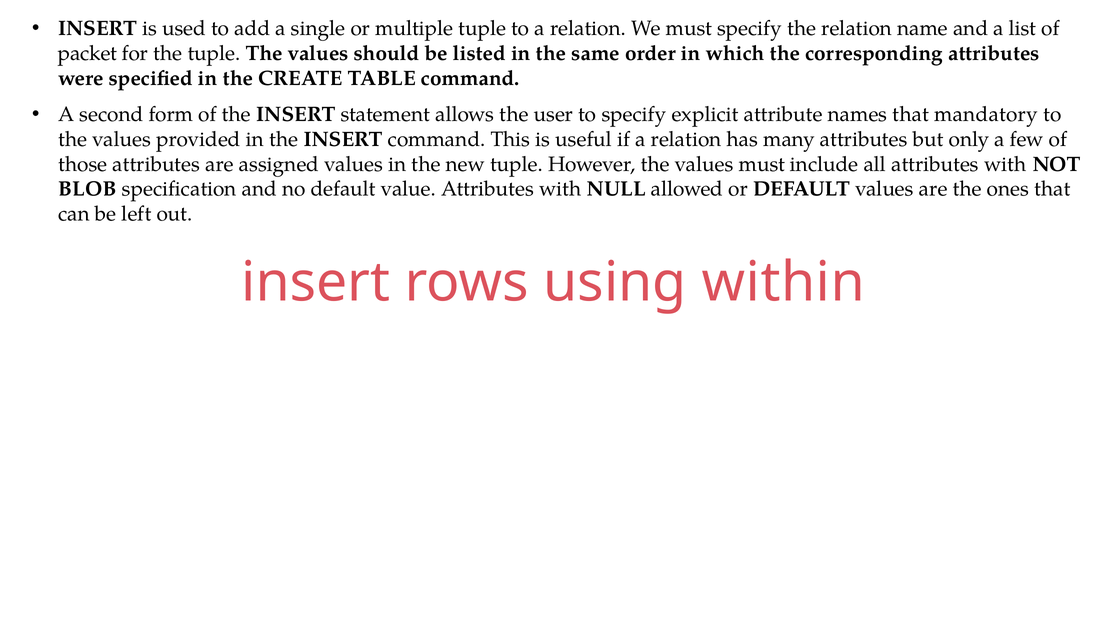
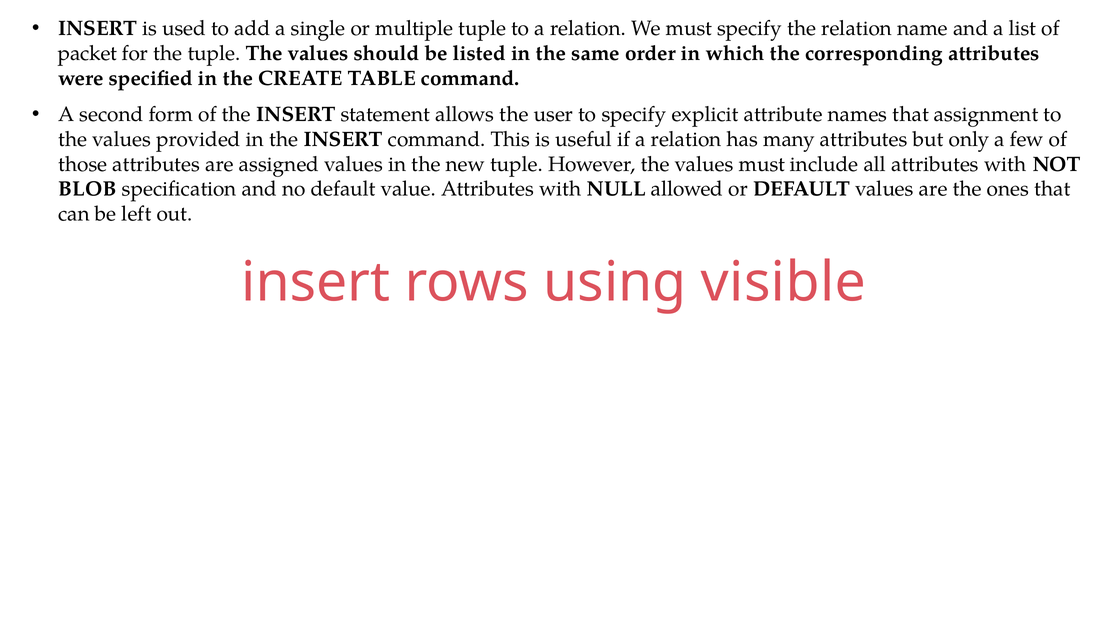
mandatory: mandatory -> assignment (986, 114)
within: within -> visible (783, 283)
